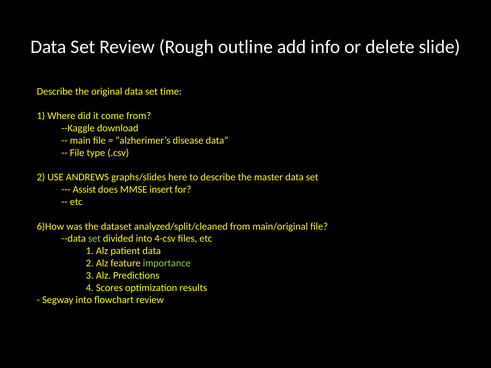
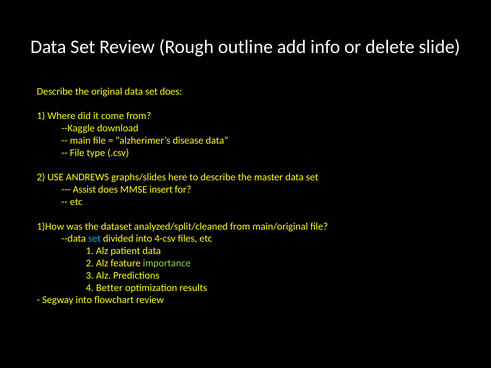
set time: time -> does (171, 91)
6)How: 6)How -> 1)How (50, 227)
set colour: light green -> light blue (94, 239)
Scores: Scores -> Better (109, 288)
